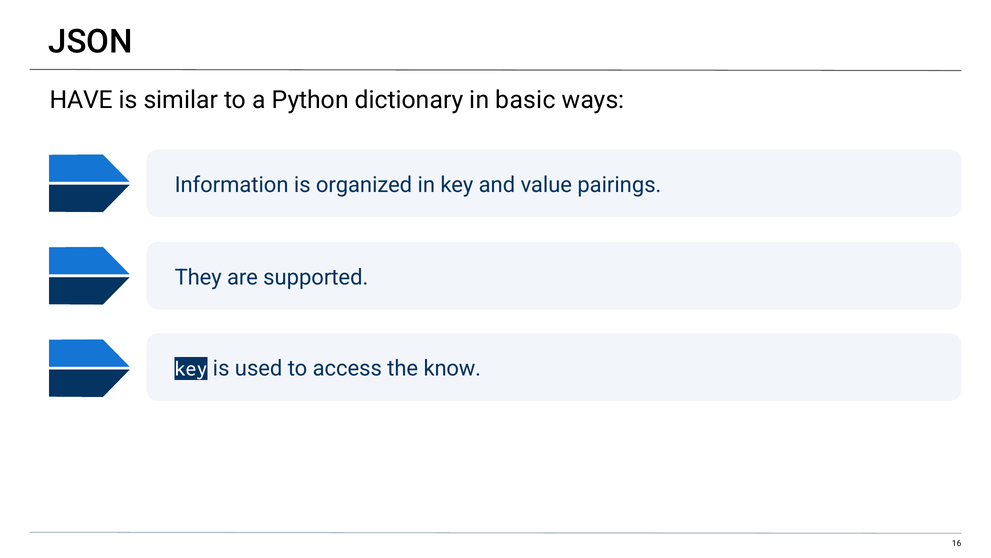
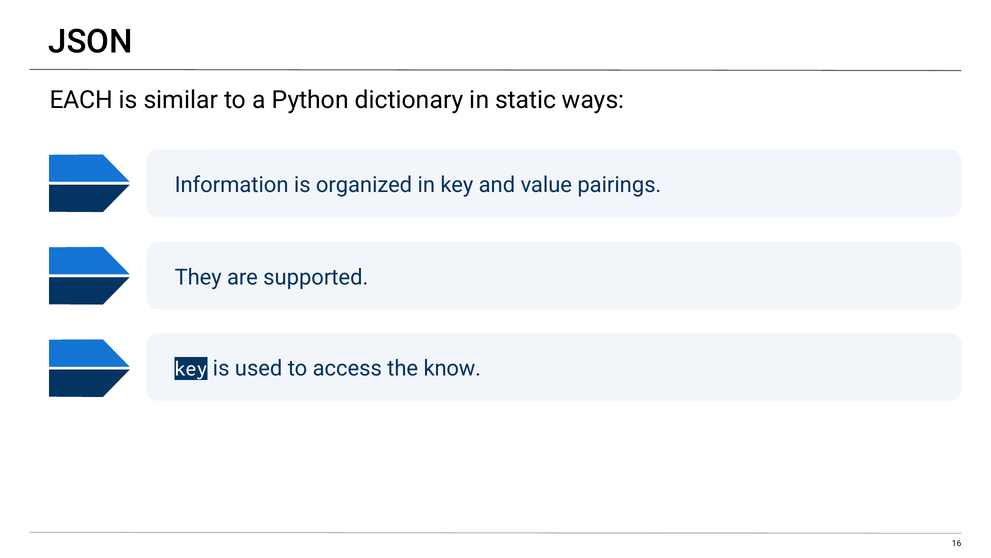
HAVE: HAVE -> EACH (81, 100)
basic: basic -> static (526, 100)
